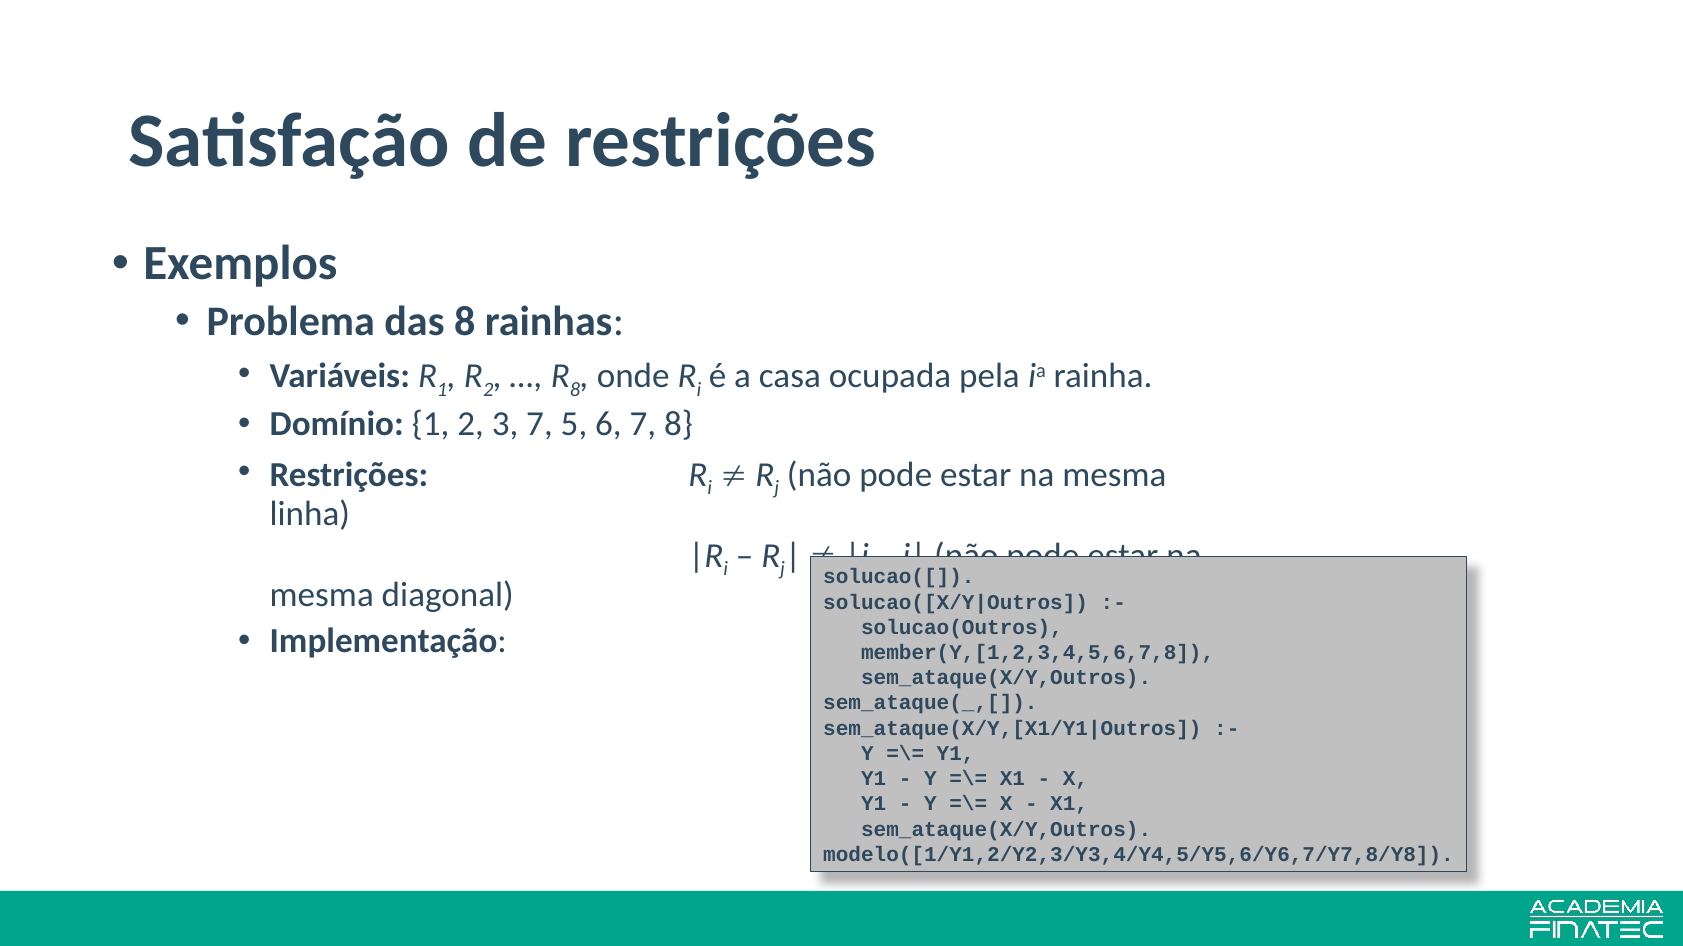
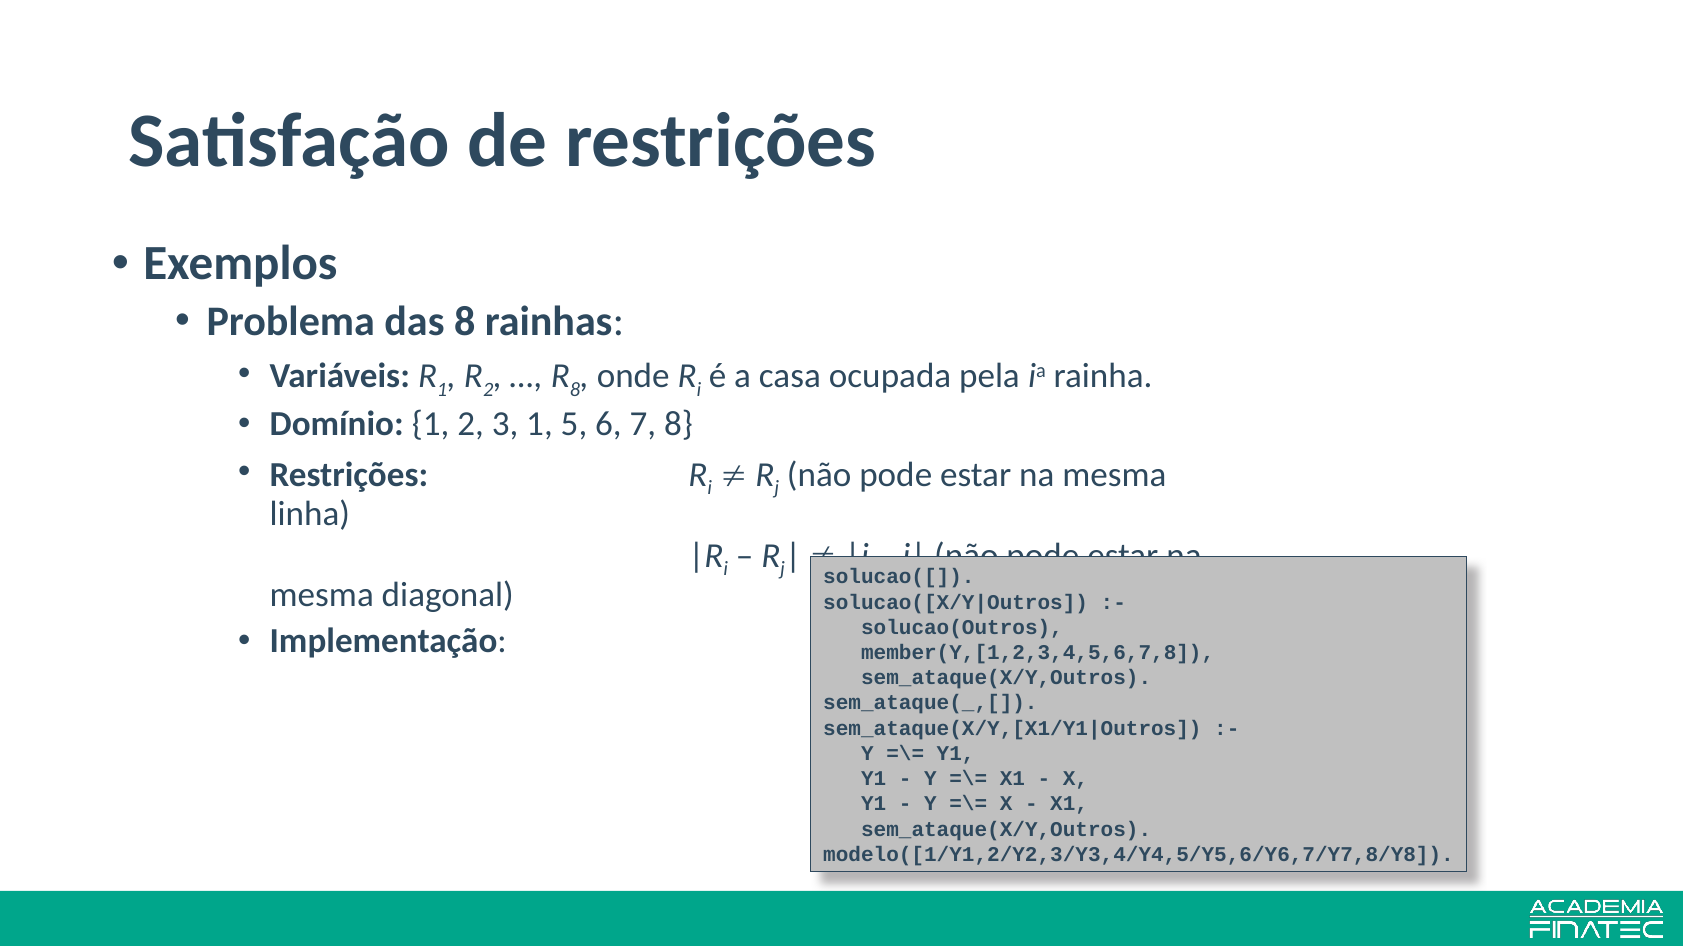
3 7: 7 -> 1 (539, 424)
